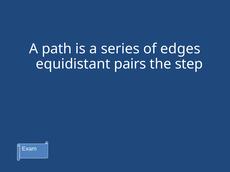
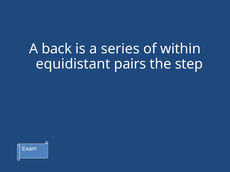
path: path -> back (57, 49)
edges: edges -> within (180, 49)
